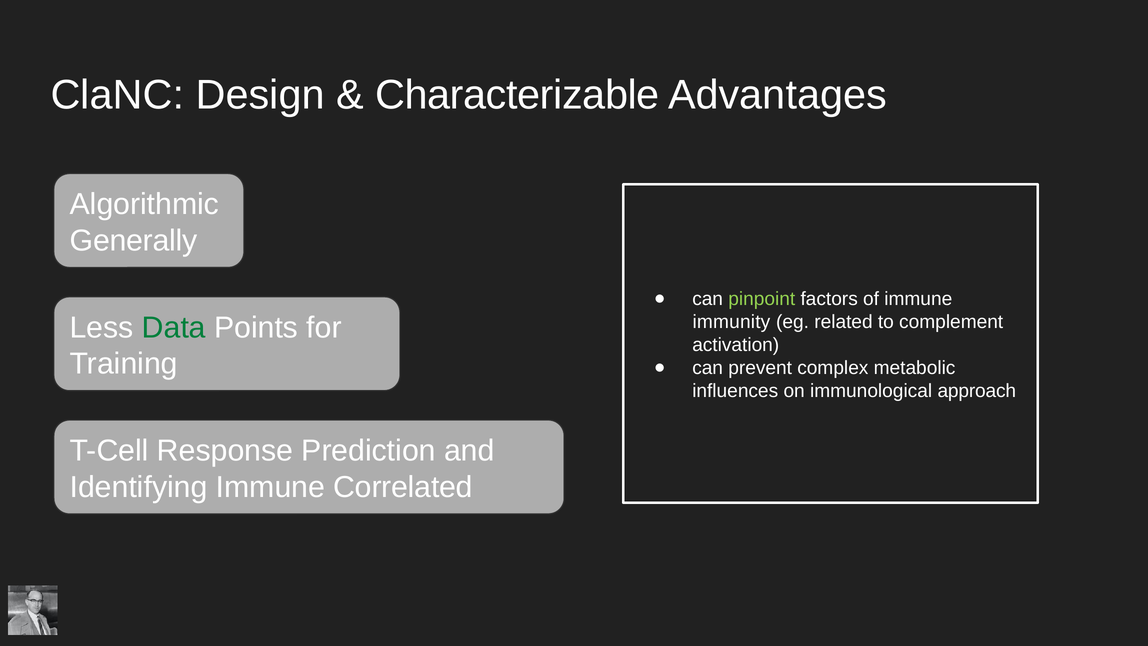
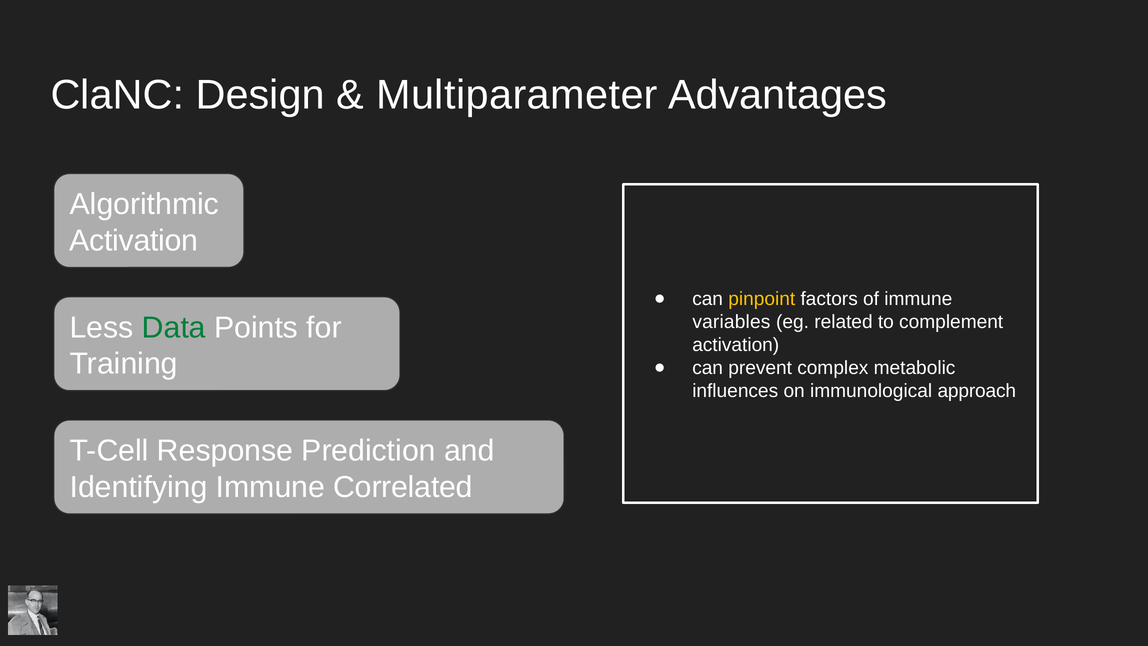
Characterizable: Characterizable -> Multiparameter (517, 95)
Generally: Generally -> Activation (134, 241)
pinpoint colour: light green -> yellow (762, 299)
immunity: immunity -> variables (731, 322)
